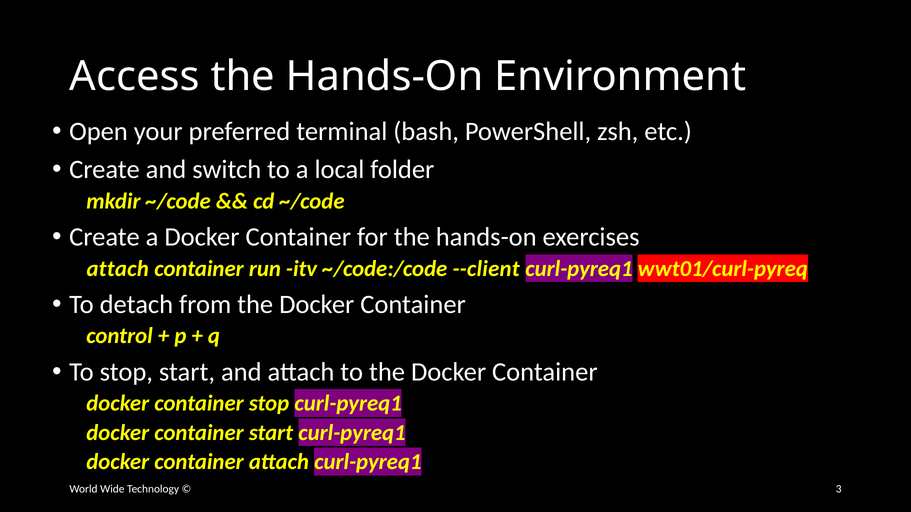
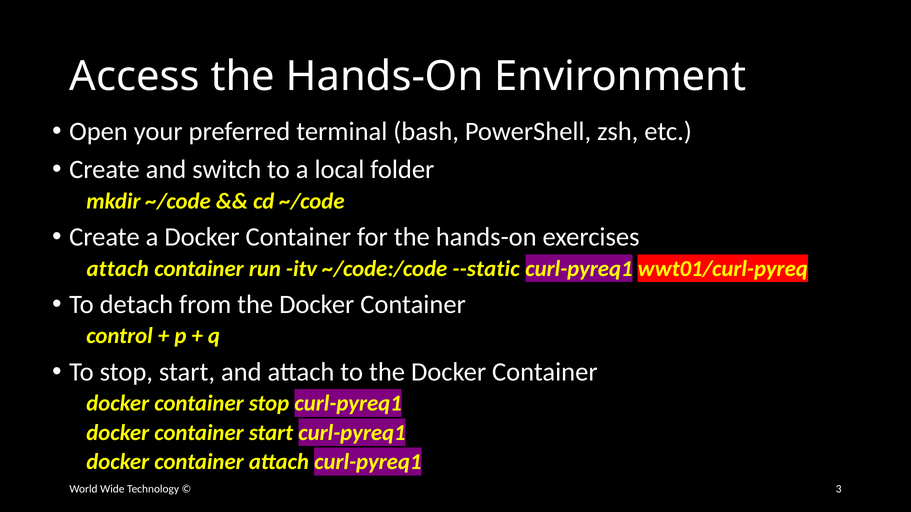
--client: --client -> --static (486, 269)
